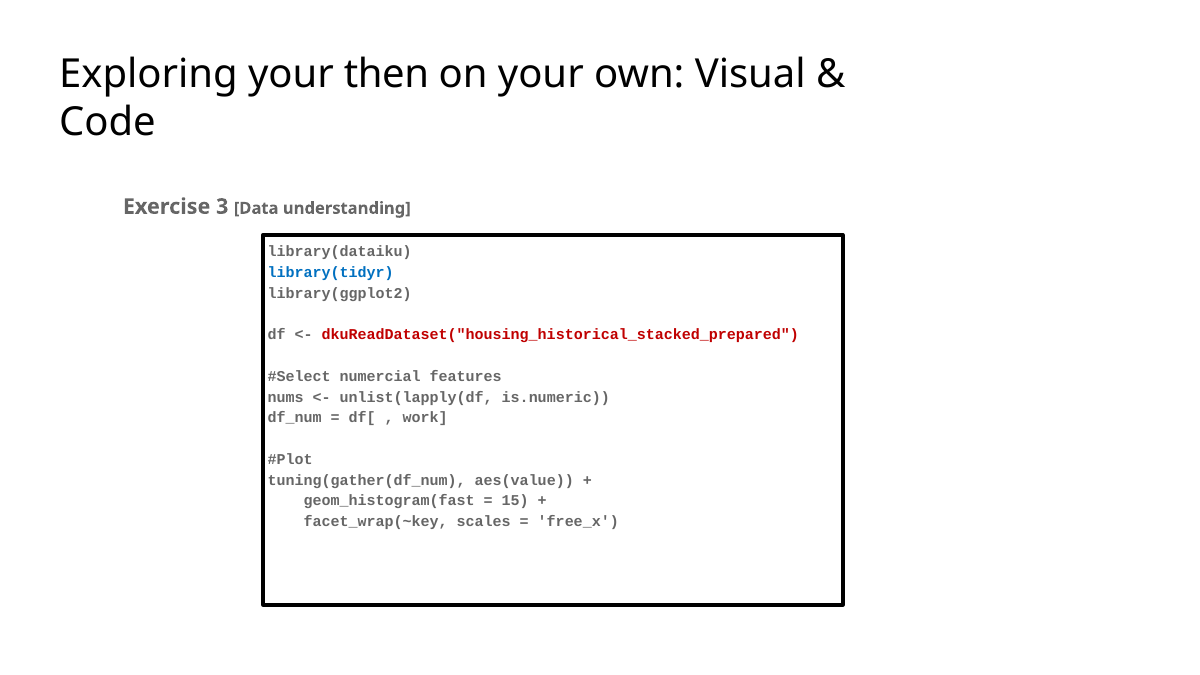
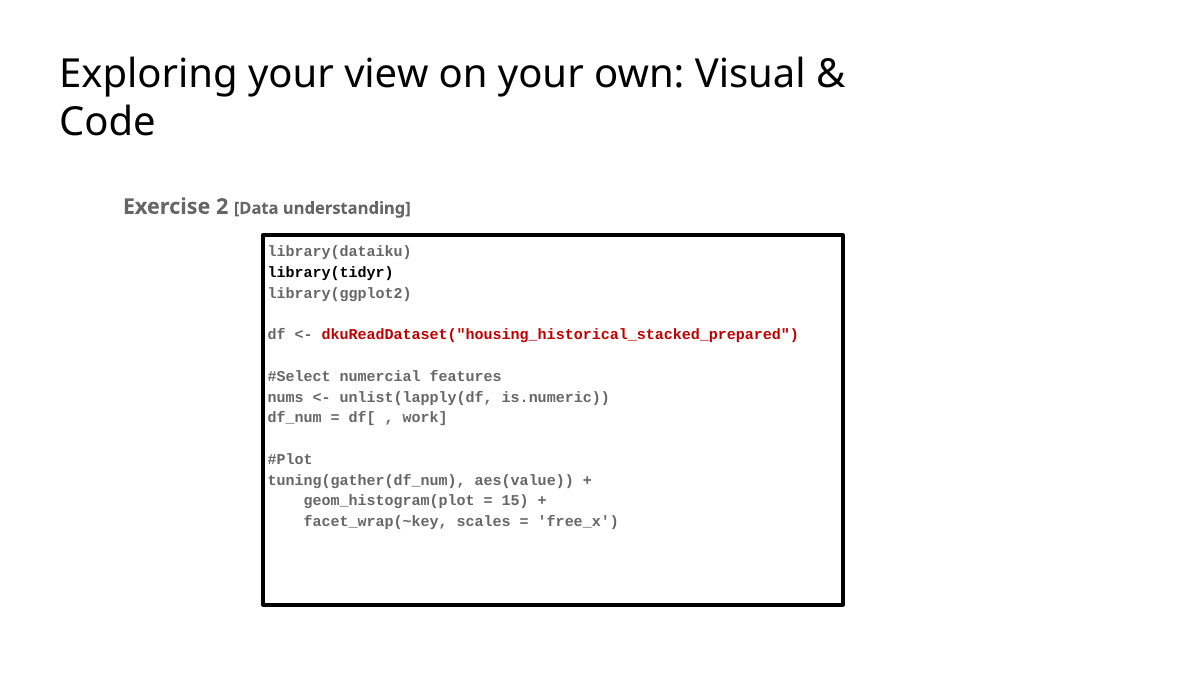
then: then -> view (386, 74)
3: 3 -> 2 (222, 207)
library(tidyr colour: blue -> black (331, 273)
geom_histogram(fast: geom_histogram(fast -> geom_histogram(plot (389, 501)
